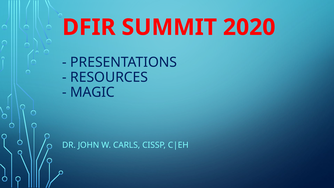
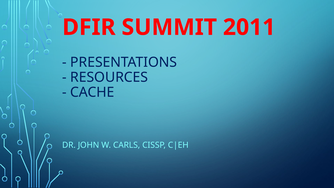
2020: 2020 -> 2011 (249, 27)
MAGIC: MAGIC -> CACHE (92, 92)
